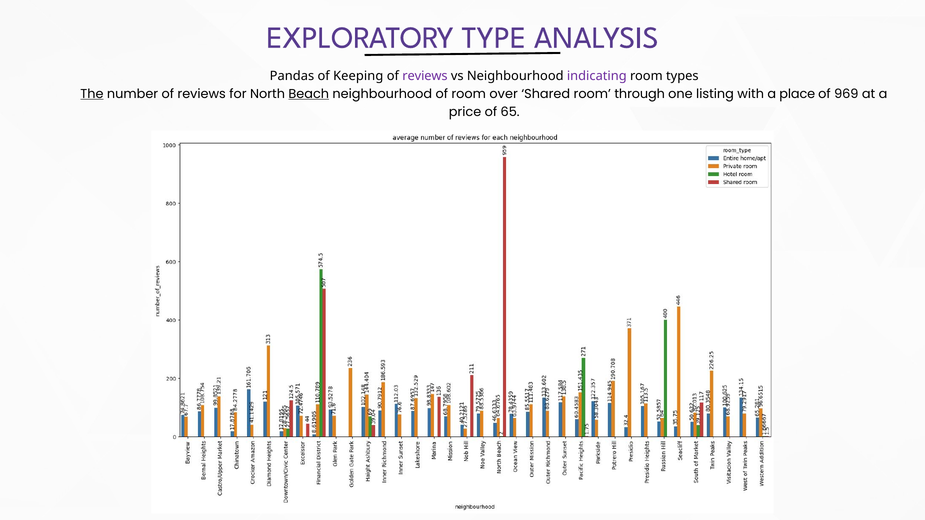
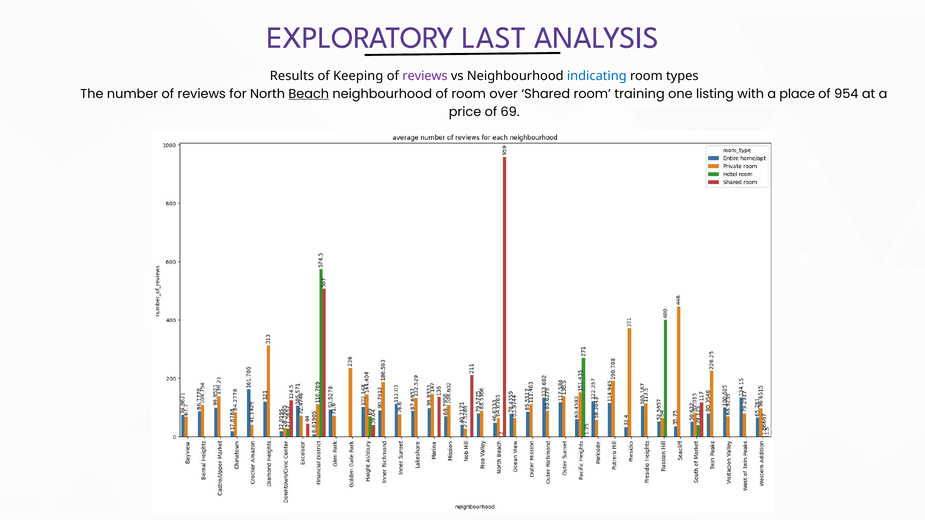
TYPE: TYPE -> LAST (494, 38)
Pandas: Pandas -> Results (292, 76)
indicating colour: purple -> blue (597, 76)
The underline: present -> none (92, 94)
through: through -> training (640, 94)
969: 969 -> 954 (846, 94)
65: 65 -> 69 (510, 112)
